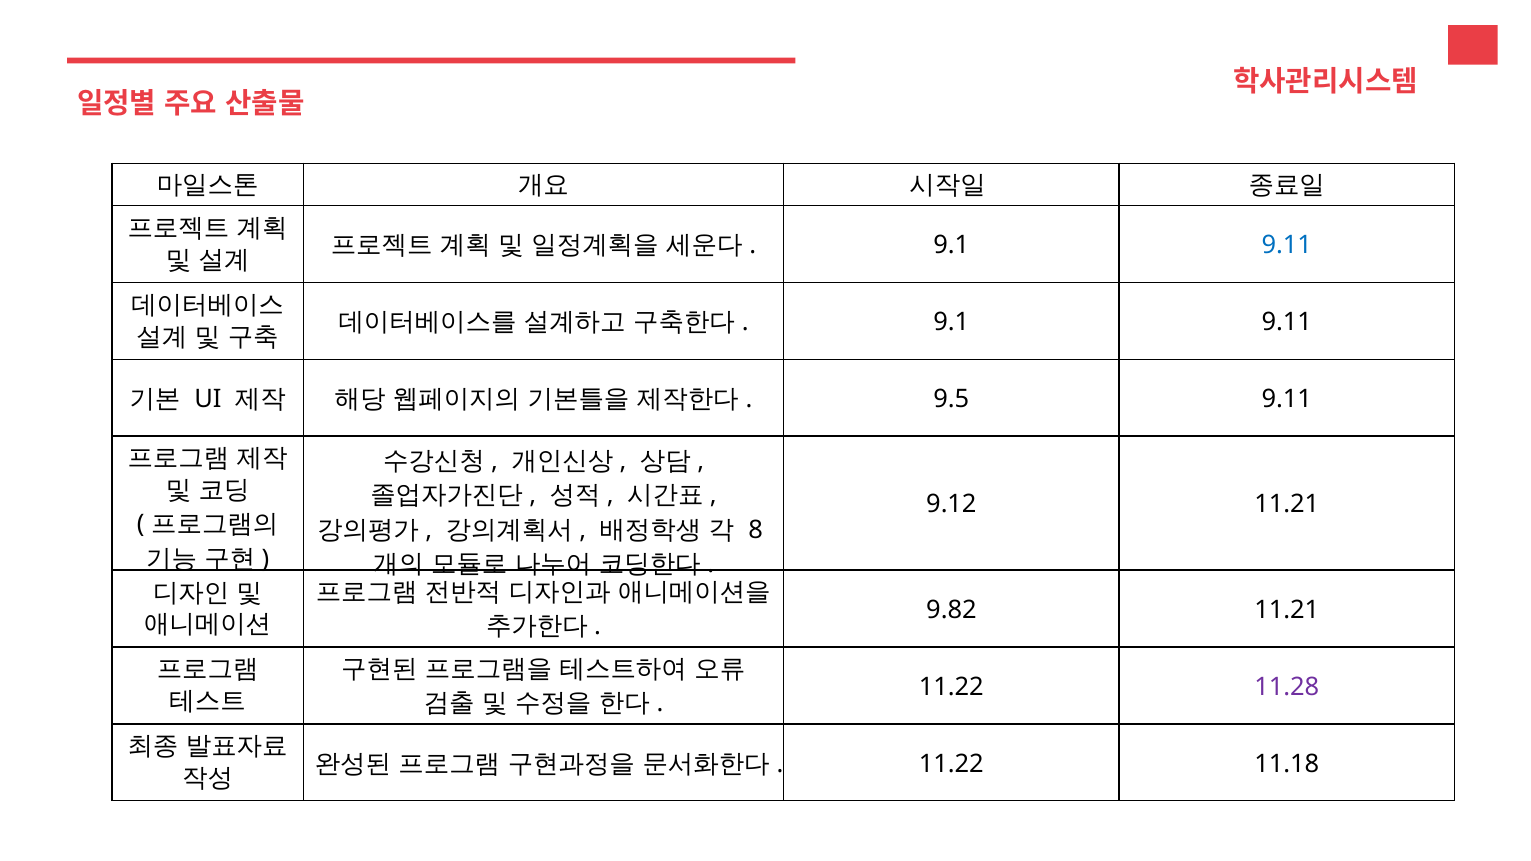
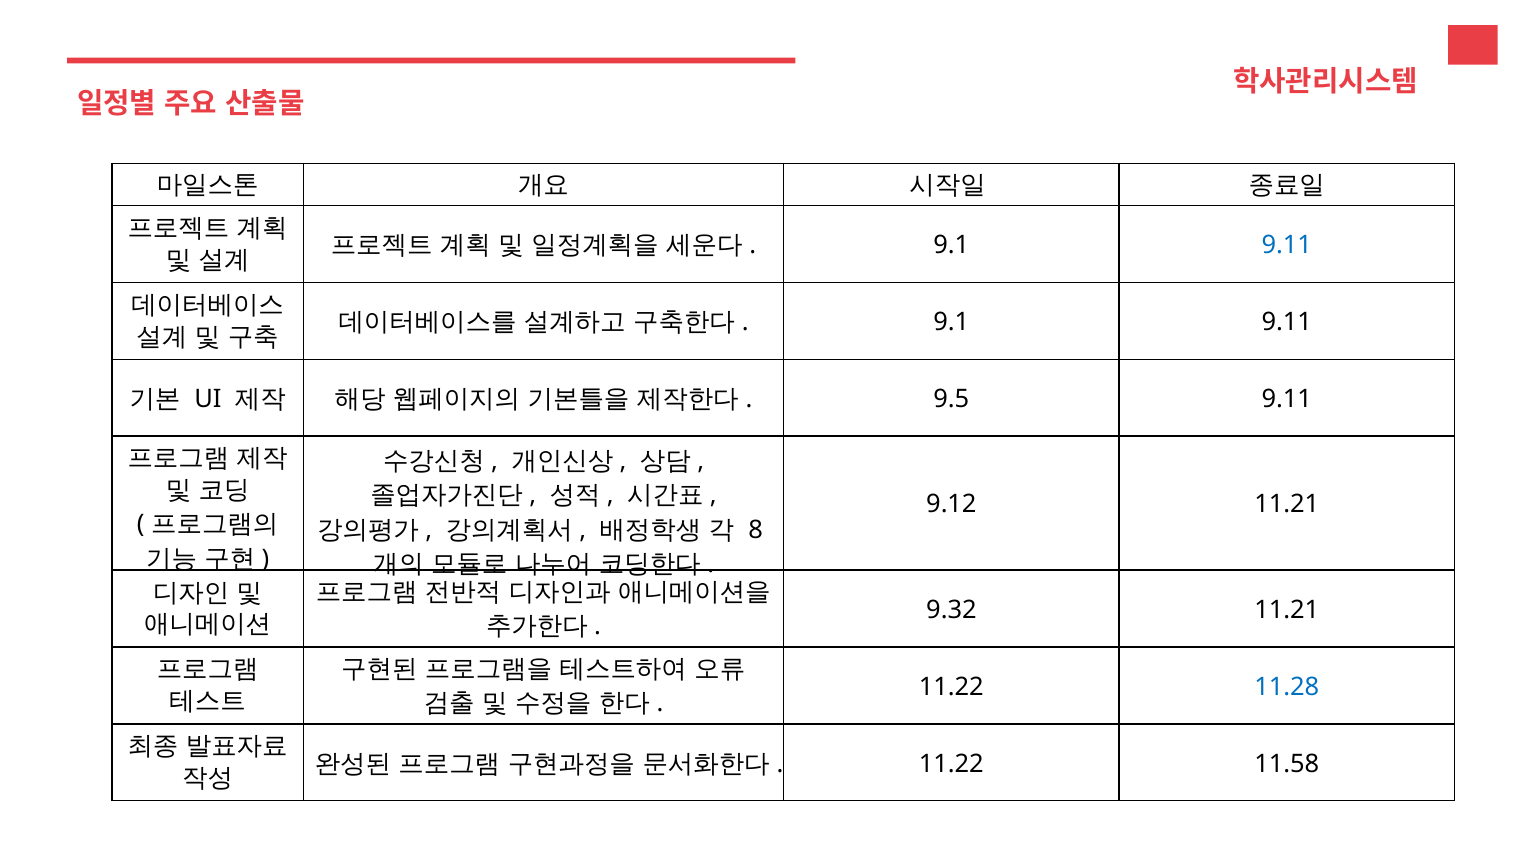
9.82: 9.82 -> 9.32 (951, 610)
11.28 colour: purple -> blue (1287, 687)
11.18: 11.18 -> 11.58 (1287, 764)
